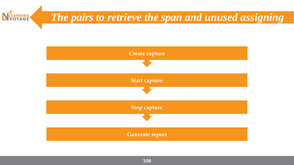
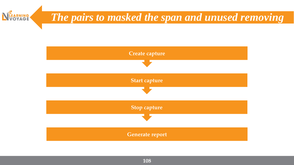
retrieve: retrieve -> masked (125, 17)
assigning: assigning -> removing (262, 17)
